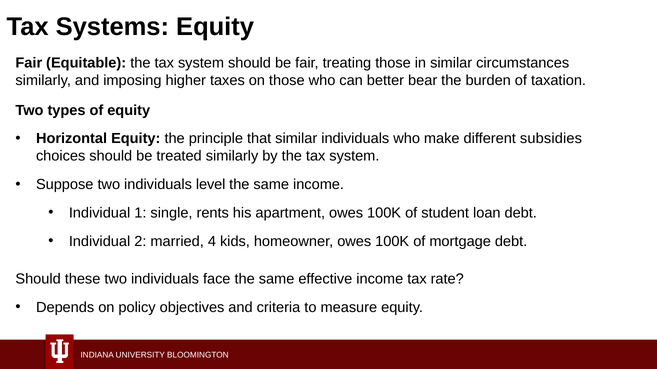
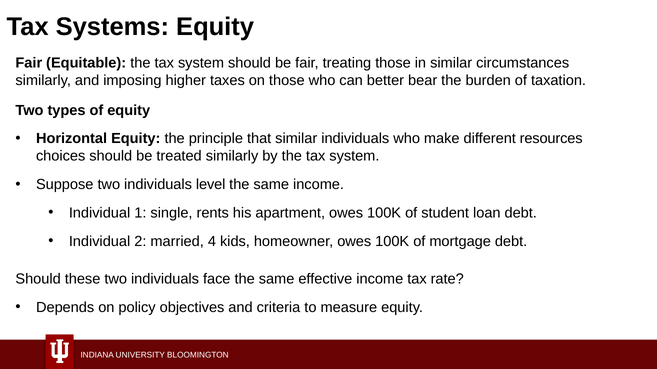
subsidies: subsidies -> resources (551, 139)
